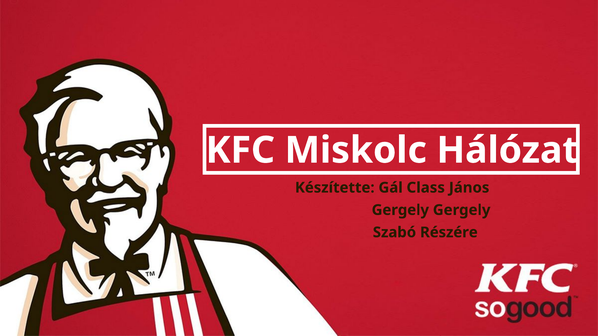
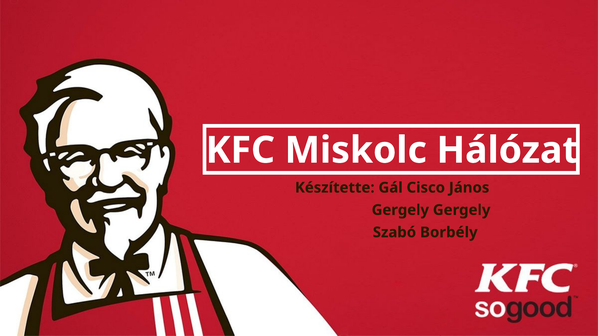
Class: Class -> Cisco (426, 188)
Részére: Részére -> Borbély (449, 233)
